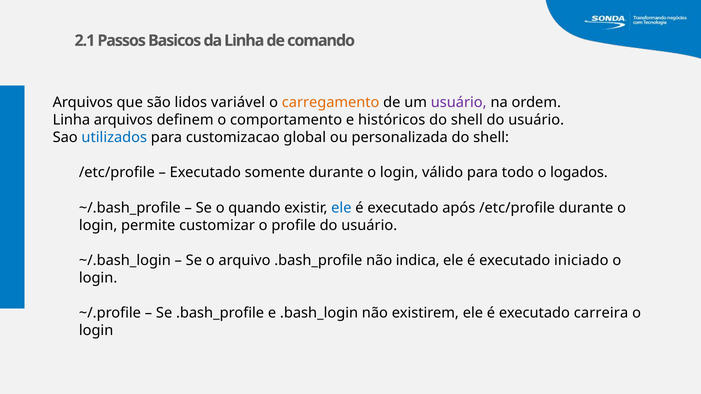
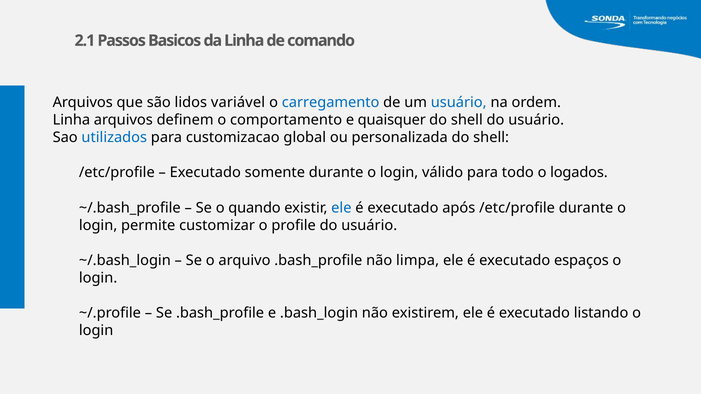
carregamento colour: orange -> blue (331, 103)
usuário colour: purple -> blue (459, 103)
históricos: históricos -> quaisquer (392, 120)
indica: indica -> limpa (418, 260)
iniciado: iniciado -> espaços (581, 260)
carreira: carreira -> listando (601, 313)
